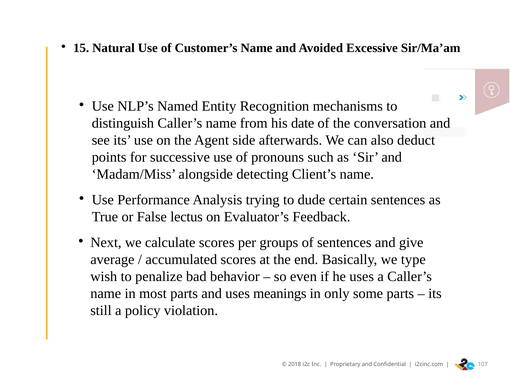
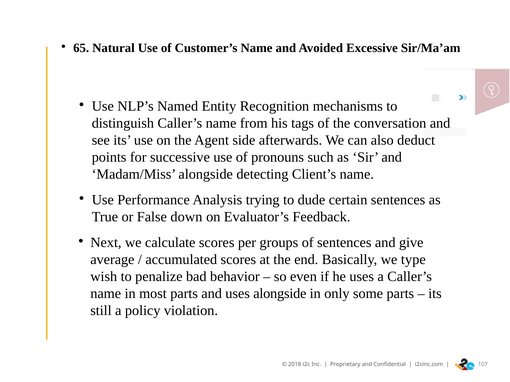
15: 15 -> 65 (81, 48)
date: date -> tags (303, 123)
lectus: lectus -> down (186, 217)
uses meanings: meanings -> alongside (280, 294)
